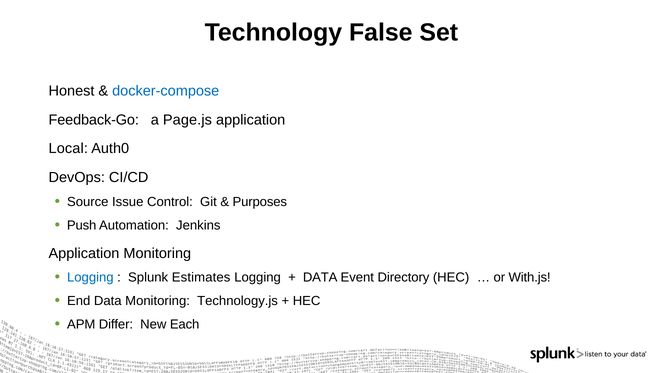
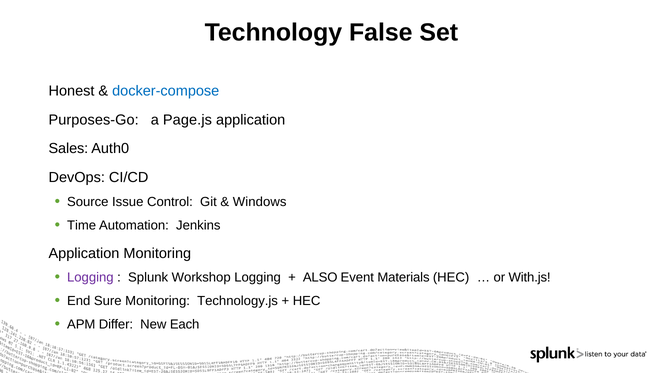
Feedback-Go: Feedback-Go -> Purposes-Go (94, 120)
Local: Local -> Sales (68, 149)
Purposes: Purposes -> Windows (260, 202)
Push: Push -> Time (82, 225)
Logging colour: blue -> purple (90, 277)
Estimates: Estimates -> Workshop (201, 277)
DATA: DATA -> ALSO (320, 277)
Directory: Directory -> Materials (404, 277)
End Data: Data -> Sure (108, 301)
